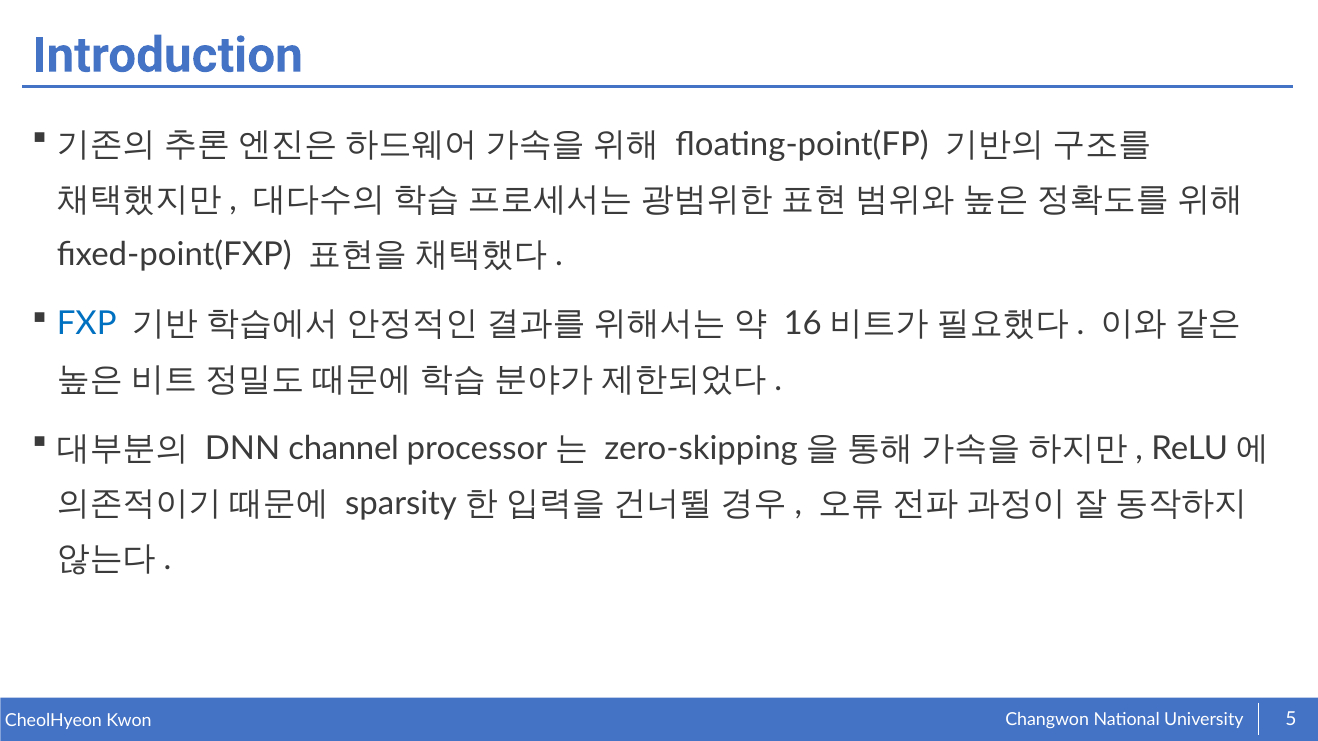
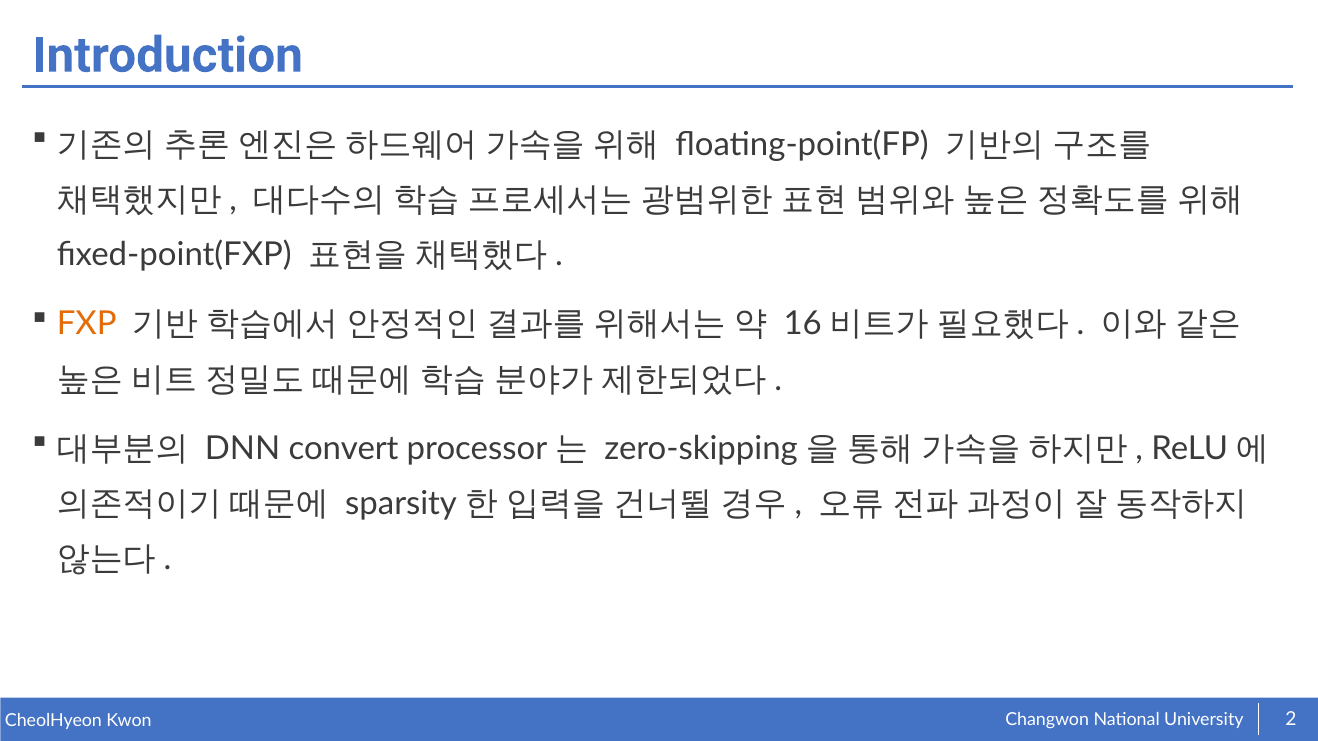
FXP colour: blue -> orange (87, 324)
channel: channel -> convert (344, 449)
5: 5 -> 2 (1291, 720)
